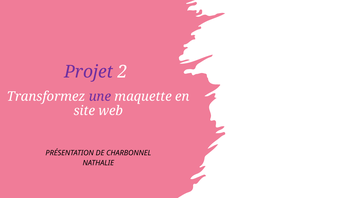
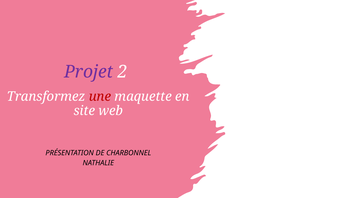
une colour: purple -> red (100, 96)
